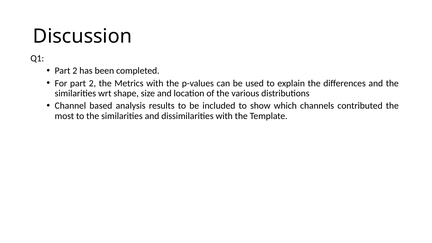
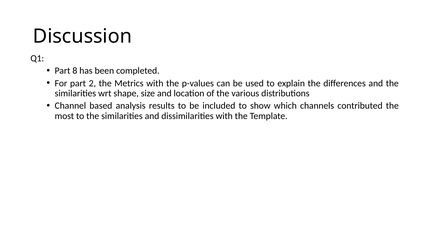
2: 2 -> 8 (75, 71)
